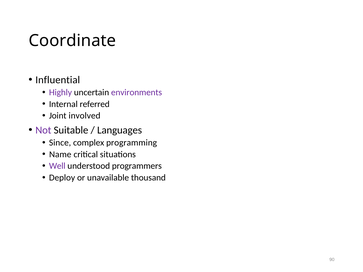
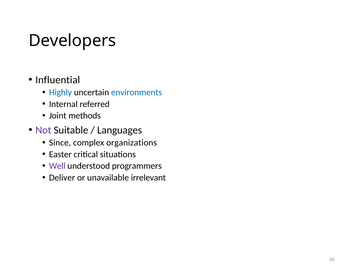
Coordinate: Coordinate -> Developers (72, 41)
Highly colour: purple -> blue (60, 92)
environments colour: purple -> blue (137, 92)
involved: involved -> methods (85, 116)
programming: programming -> organizations (132, 143)
Name: Name -> Easter (60, 154)
Deploy: Deploy -> Deliver (62, 178)
thousand: thousand -> irrelevant (148, 178)
